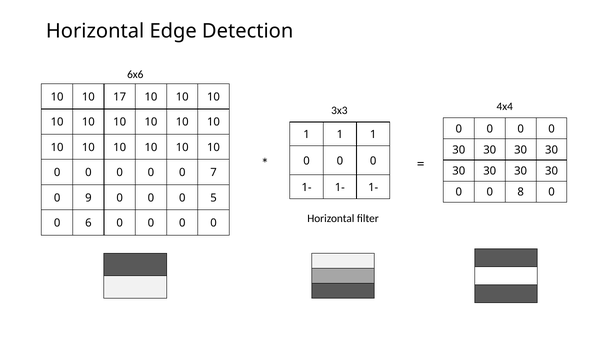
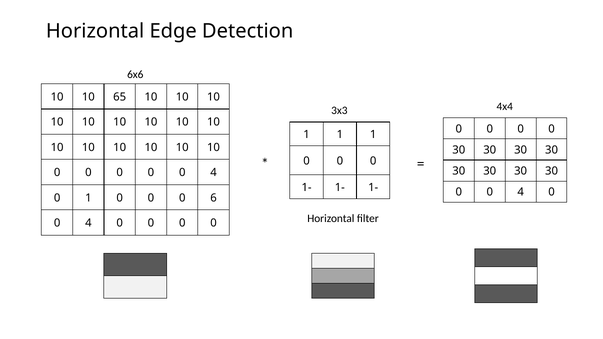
17: 17 -> 65 (120, 97)
0 0 0 7: 7 -> 4 (214, 173)
8: 8 -> 4 (521, 192)
9: 9 -> 1 (88, 198)
5: 5 -> 6 (214, 198)
6: 6 -> 4 (88, 223)
